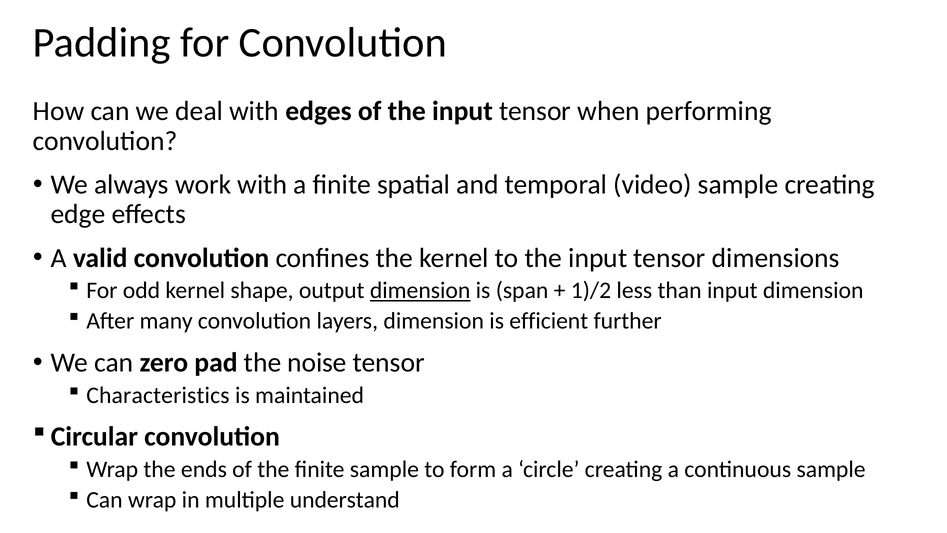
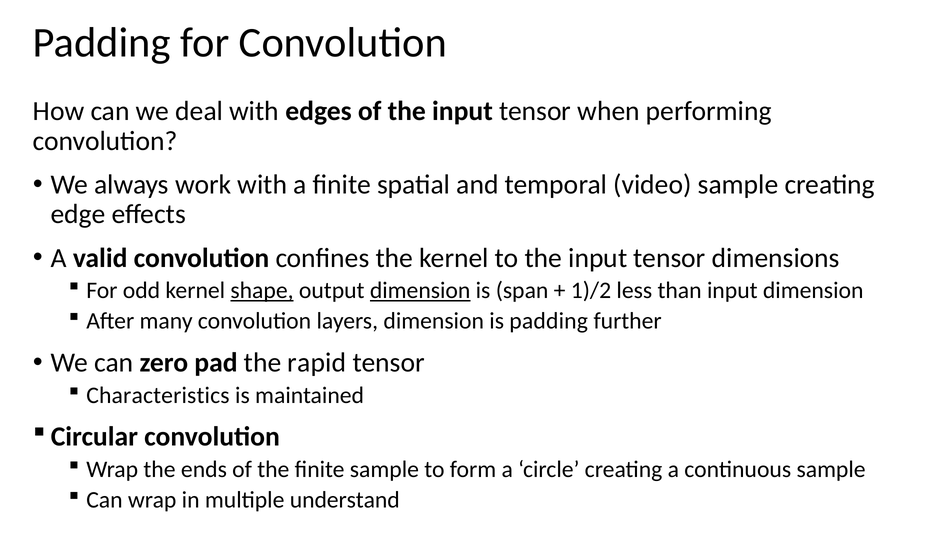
shape underline: none -> present (262, 290)
is efficient: efficient -> padding (549, 321)
noise: noise -> rapid (317, 362)
